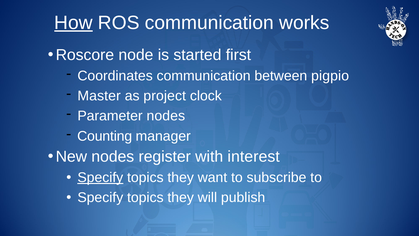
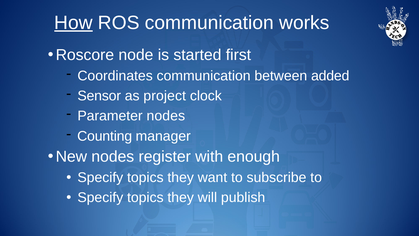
pigpio: pigpio -> added (330, 76)
Master: Master -> Sensor (99, 96)
interest: interest -> enough (254, 156)
Specify underline: present -> none (100, 177)
